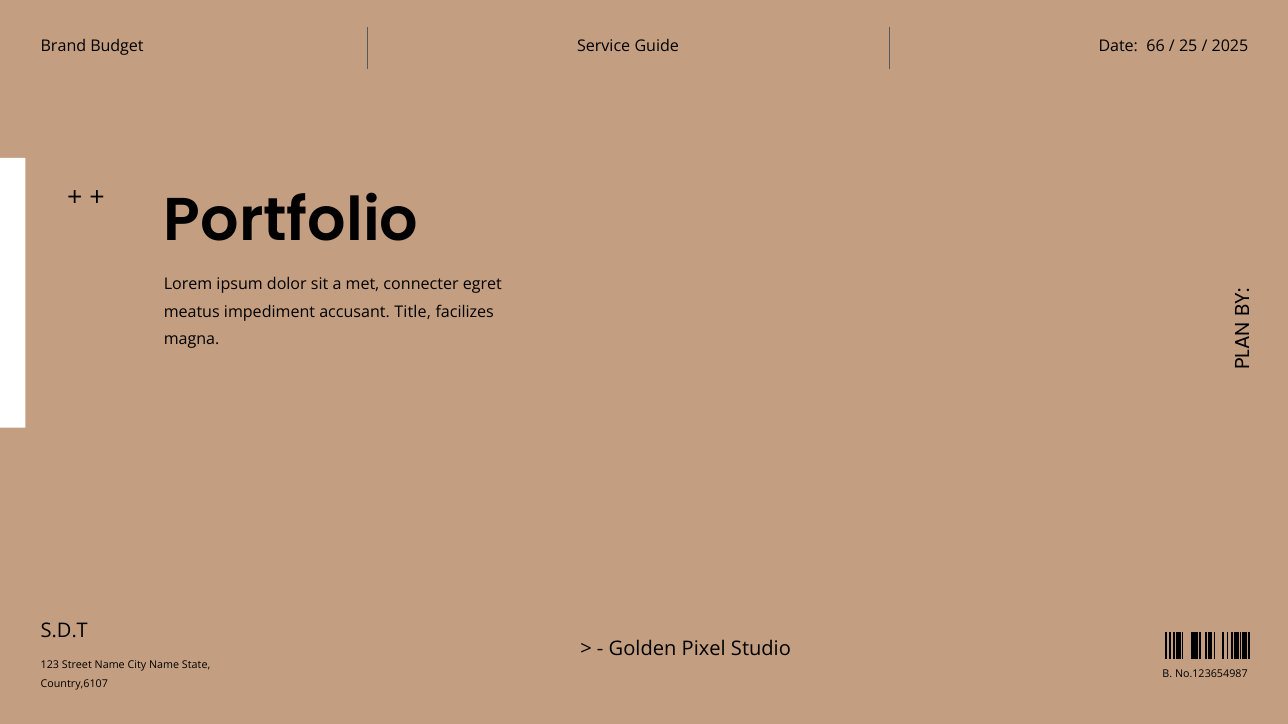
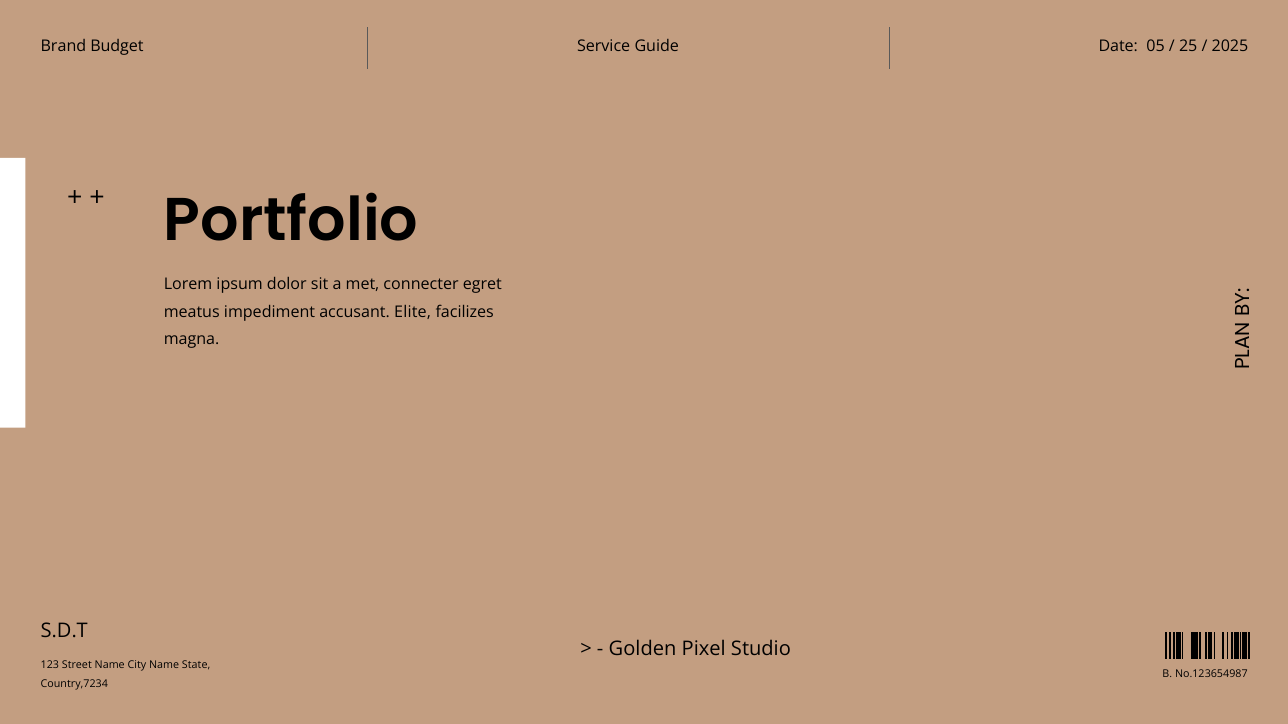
66: 66 -> 05 (1156, 46)
Title: Title -> Elite (413, 312)
Country,6107: Country,6107 -> Country,7234 (74, 684)
